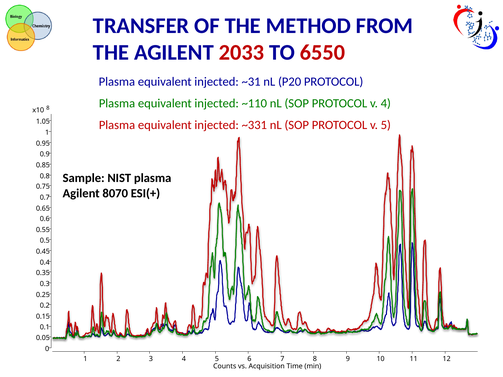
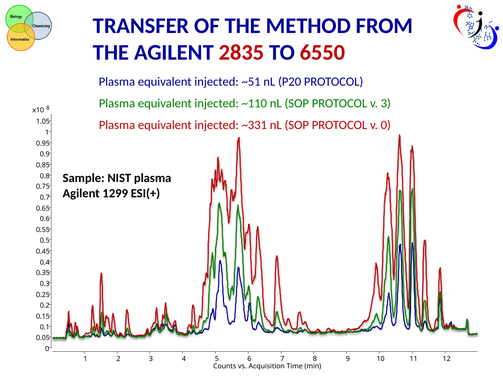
2033: 2033 -> 2835 (242, 53)
~31: ~31 -> ~51 (251, 82)
v 4: 4 -> 3 (386, 103)
v 5: 5 -> 0 (386, 125)
8070: 8070 -> 1299 (115, 193)
